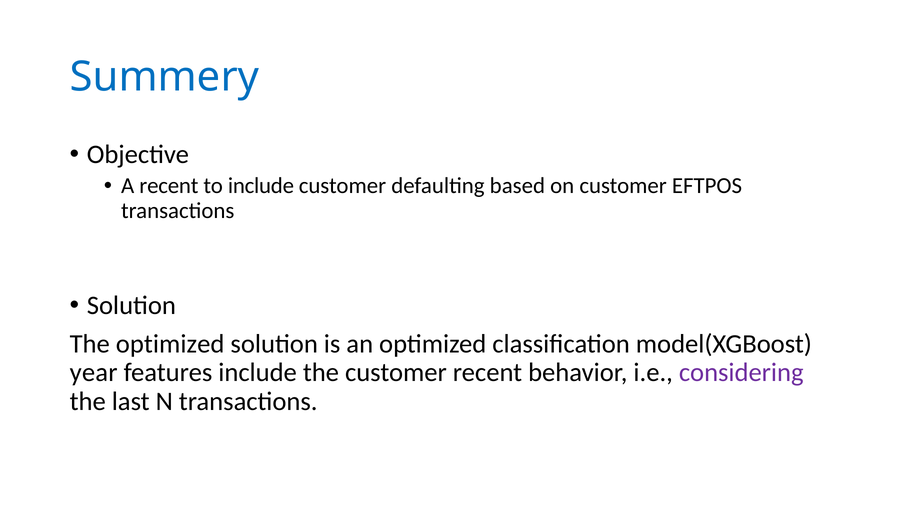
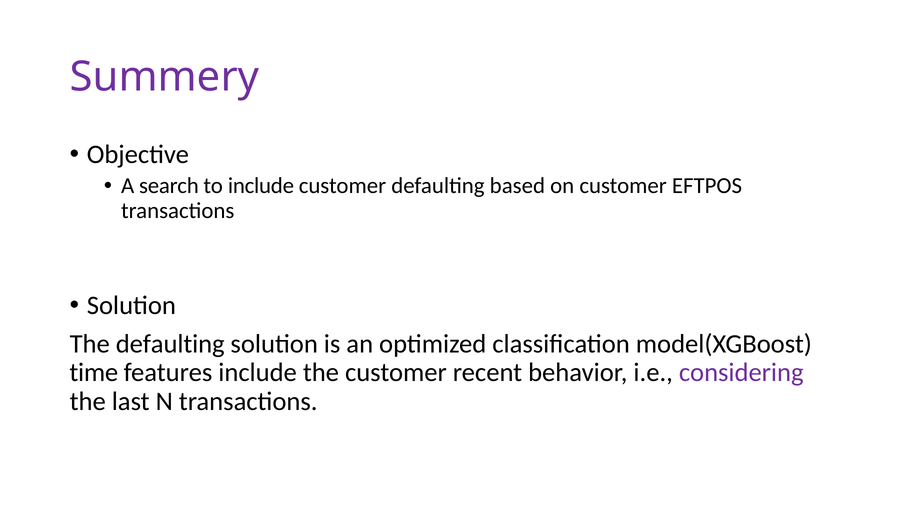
Summery colour: blue -> purple (164, 77)
A recent: recent -> search (169, 186)
The optimized: optimized -> defaulting (170, 344)
year: year -> time (94, 373)
